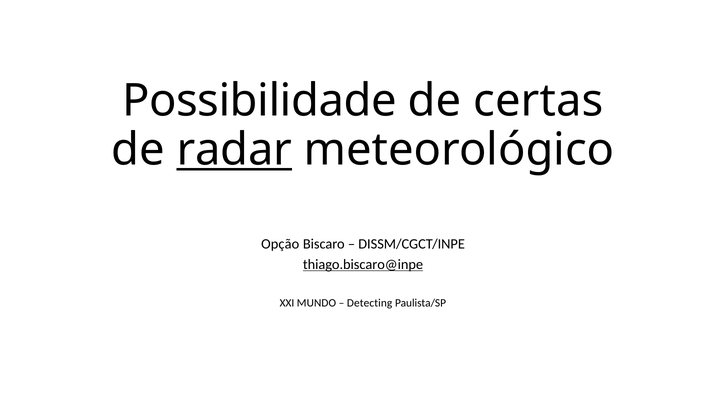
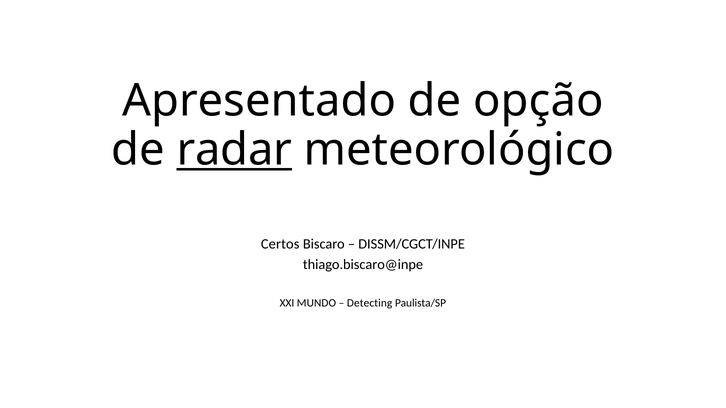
Possibilidade: Possibilidade -> Apresentado (259, 101)
certas: certas -> opção (538, 101)
Opção: Opção -> Certos (280, 244)
thiago.biscaro@inpe underline: present -> none (363, 265)
